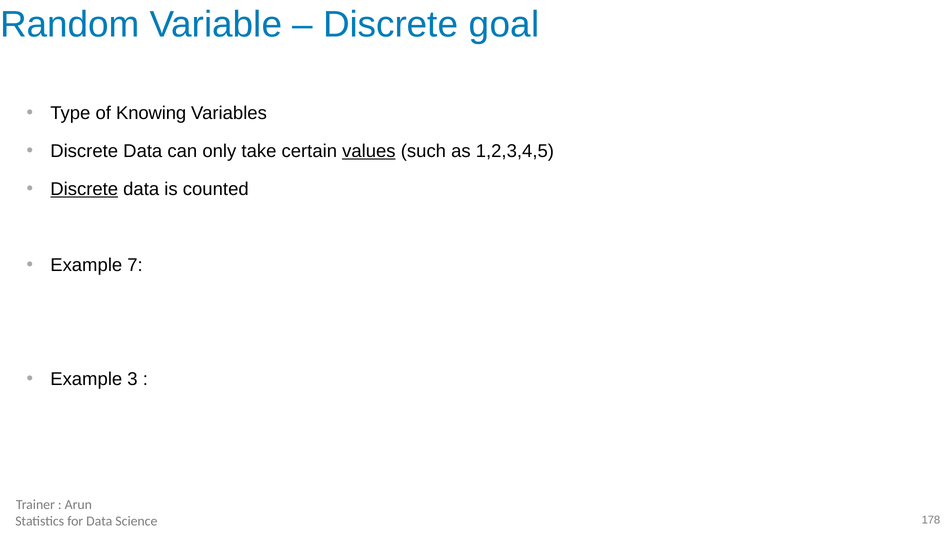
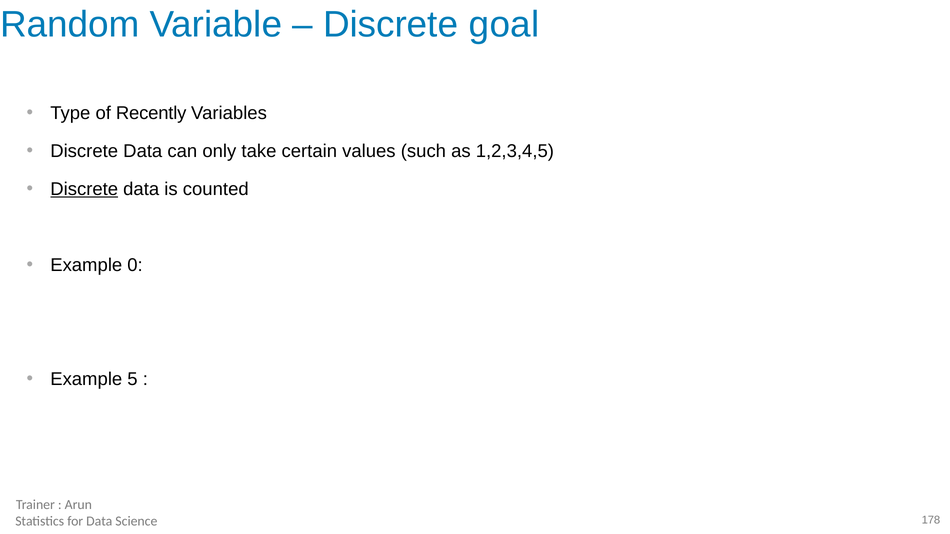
Knowing: Knowing -> Recently (151, 113)
values underline: present -> none (369, 151)
7: 7 -> 0 (135, 265)
3: 3 -> 5 (132, 379)
